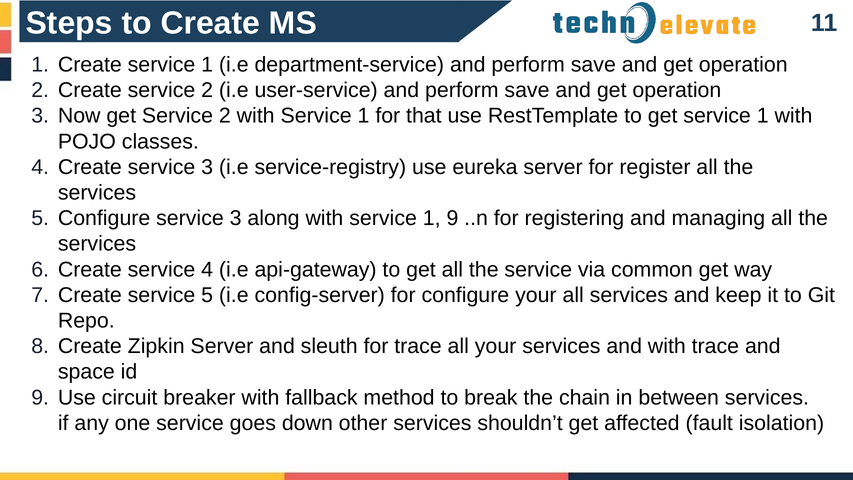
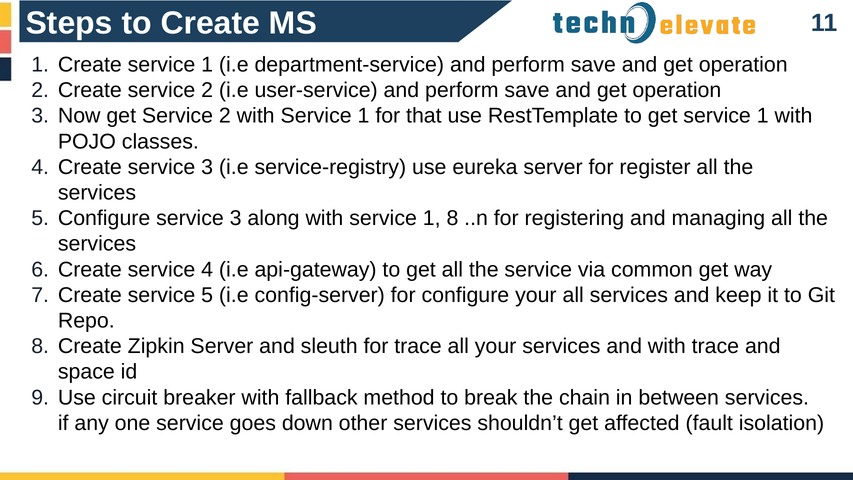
1 9: 9 -> 8 (452, 218)
